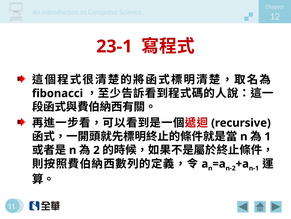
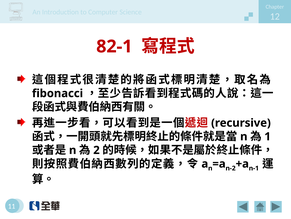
23-1: 23-1 -> 82-1 (114, 46)
